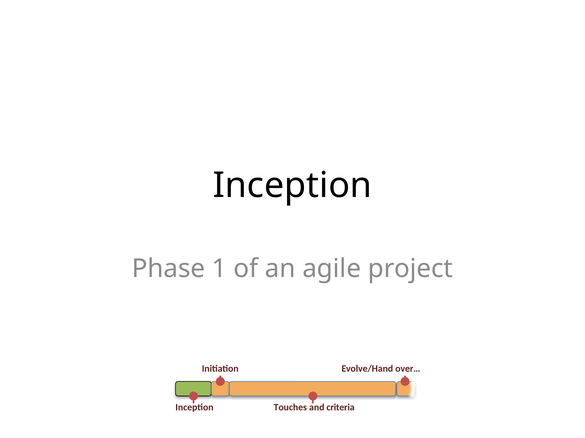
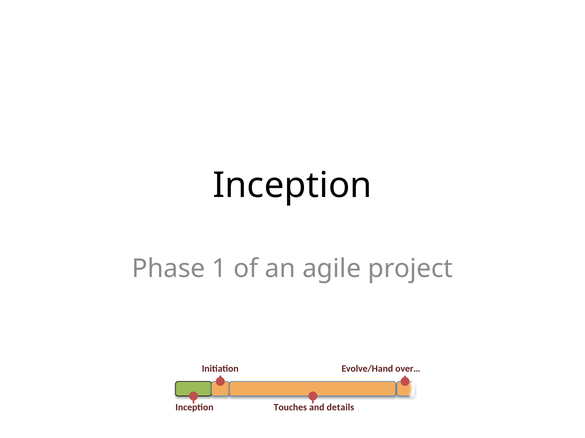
criteria: criteria -> details (340, 408)
